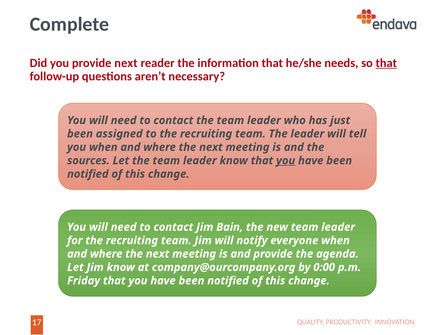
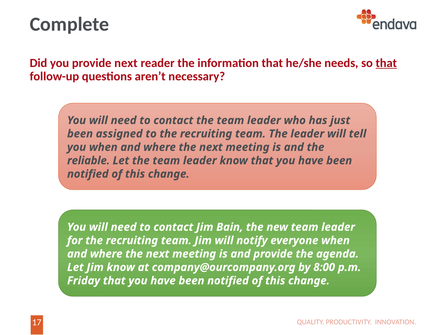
sources: sources -> reliable (88, 161)
you underline: present -> none (286, 161)
0:00: 0:00 -> 8:00 (324, 267)
